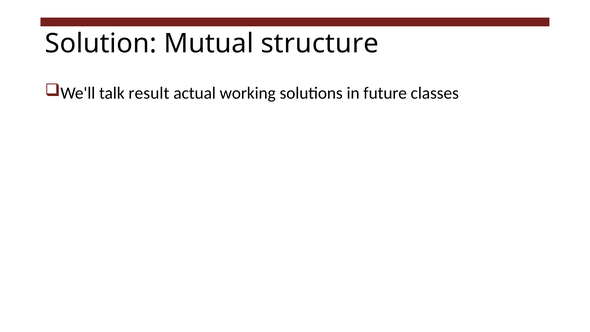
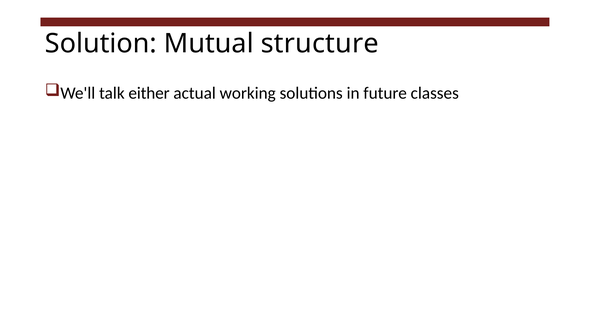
result: result -> either (149, 93)
